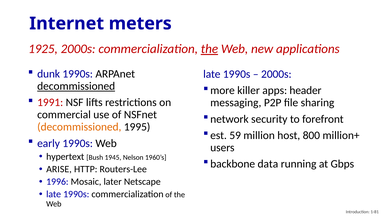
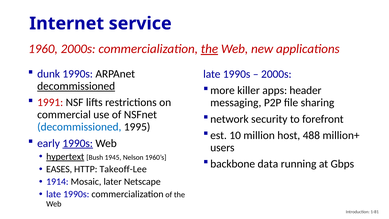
meters: meters -> service (140, 23)
1925: 1925 -> 1960 (43, 49)
decommissioned colour: orange -> blue (79, 127)
59: 59 -> 10 (235, 135)
800: 800 -> 488 (311, 135)
1990s underline: none -> present (78, 143)
hypertext underline: none -> present (65, 157)
ARISE: ARISE -> EASES (59, 169)
Routers-Lee: Routers-Lee -> Takeoff-Lee (123, 169)
1996: 1996 -> 1914 (57, 182)
